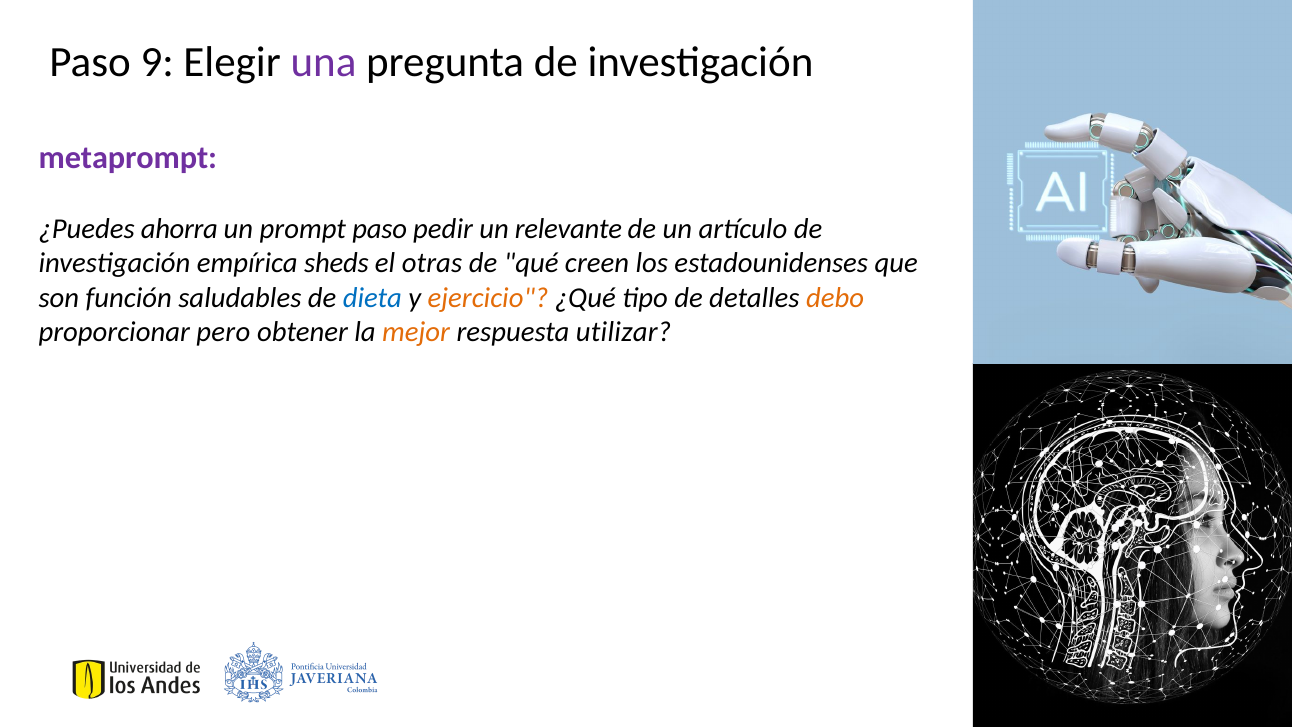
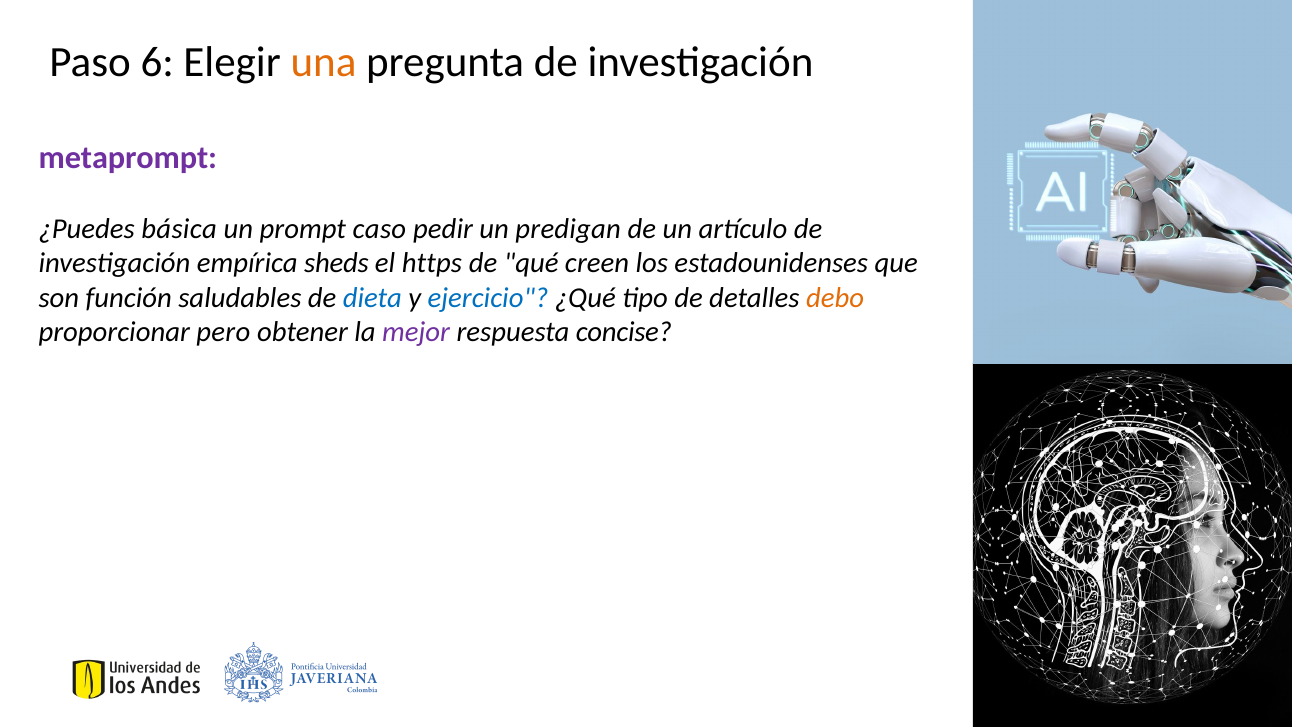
9: 9 -> 6 (157, 62)
una colour: purple -> orange (323, 62)
ahorra: ahorra -> básica (179, 229)
prompt paso: paso -> caso (379, 229)
relevante: relevante -> predigan (568, 229)
otras: otras -> https (432, 263)
ejercicio colour: orange -> blue (488, 298)
mejor colour: orange -> purple (416, 332)
utilizar: utilizar -> concise (624, 332)
